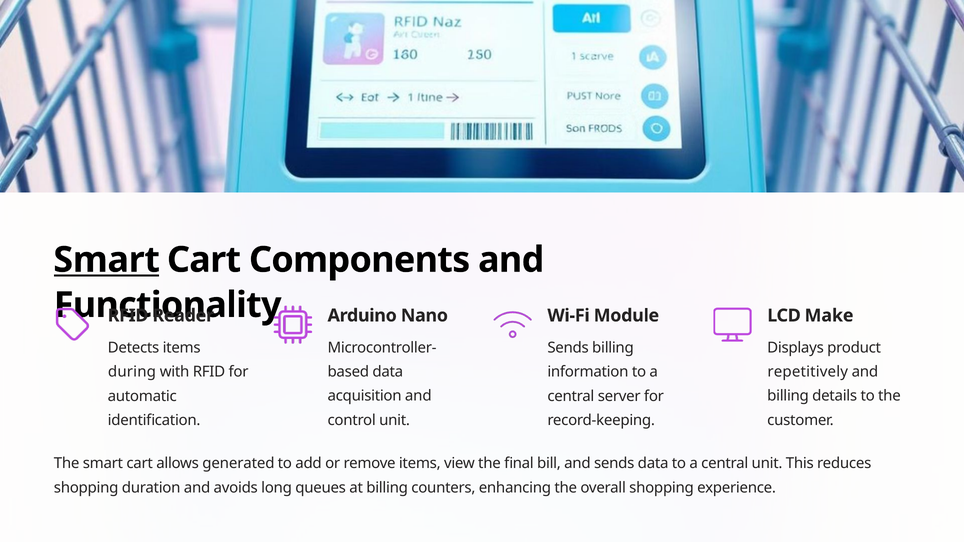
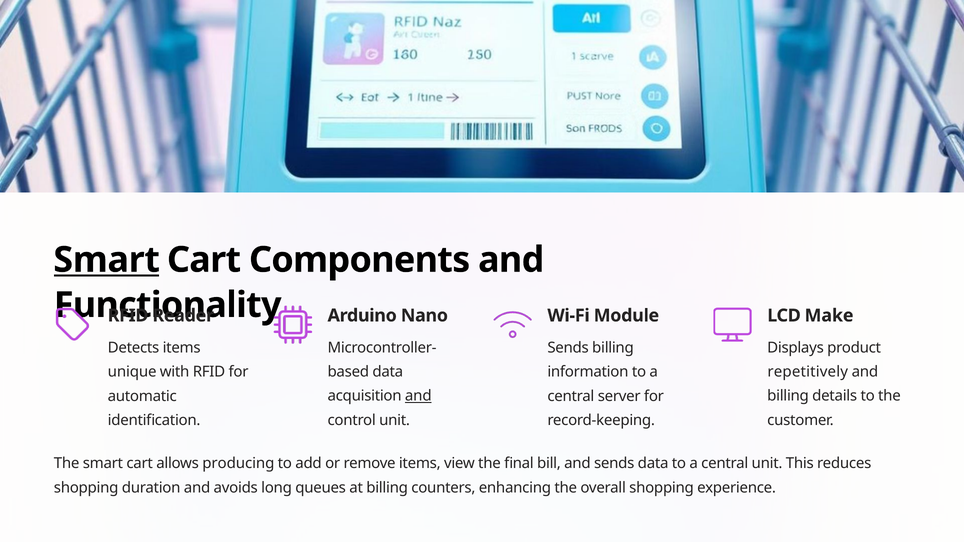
during: during -> unique (132, 372)
and underline: none -> present (418, 396)
generated: generated -> producing (238, 464)
